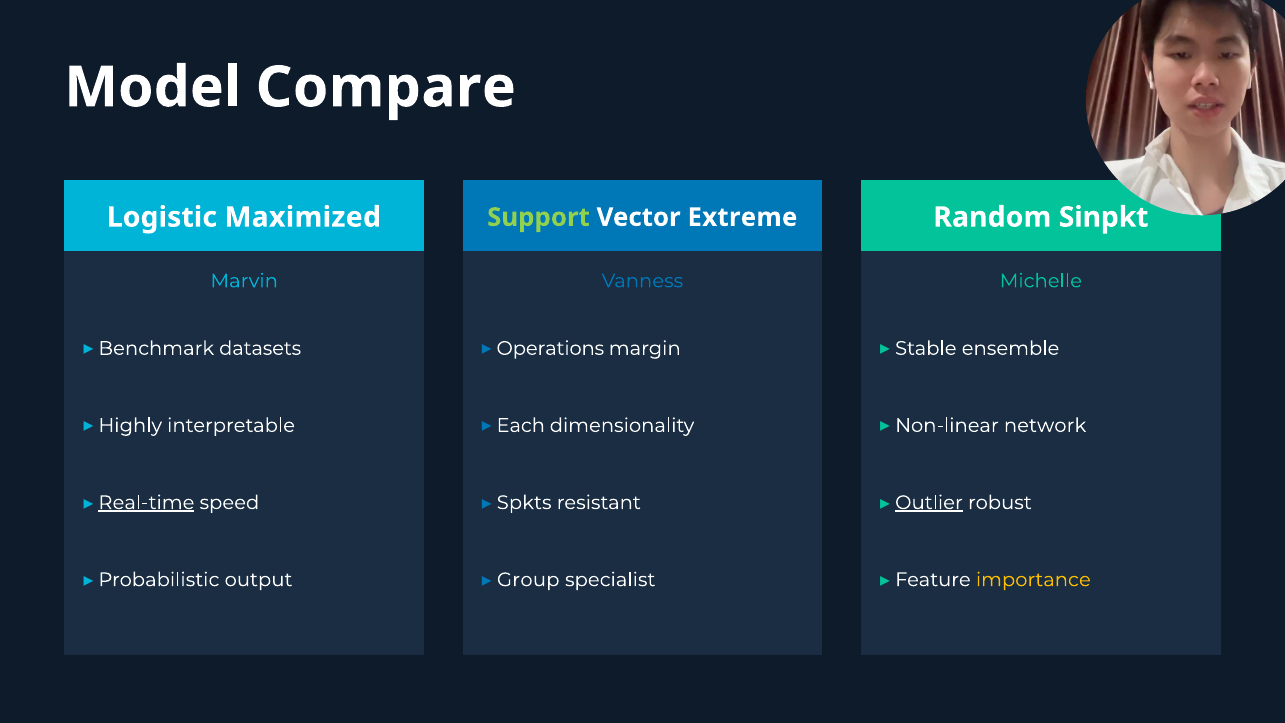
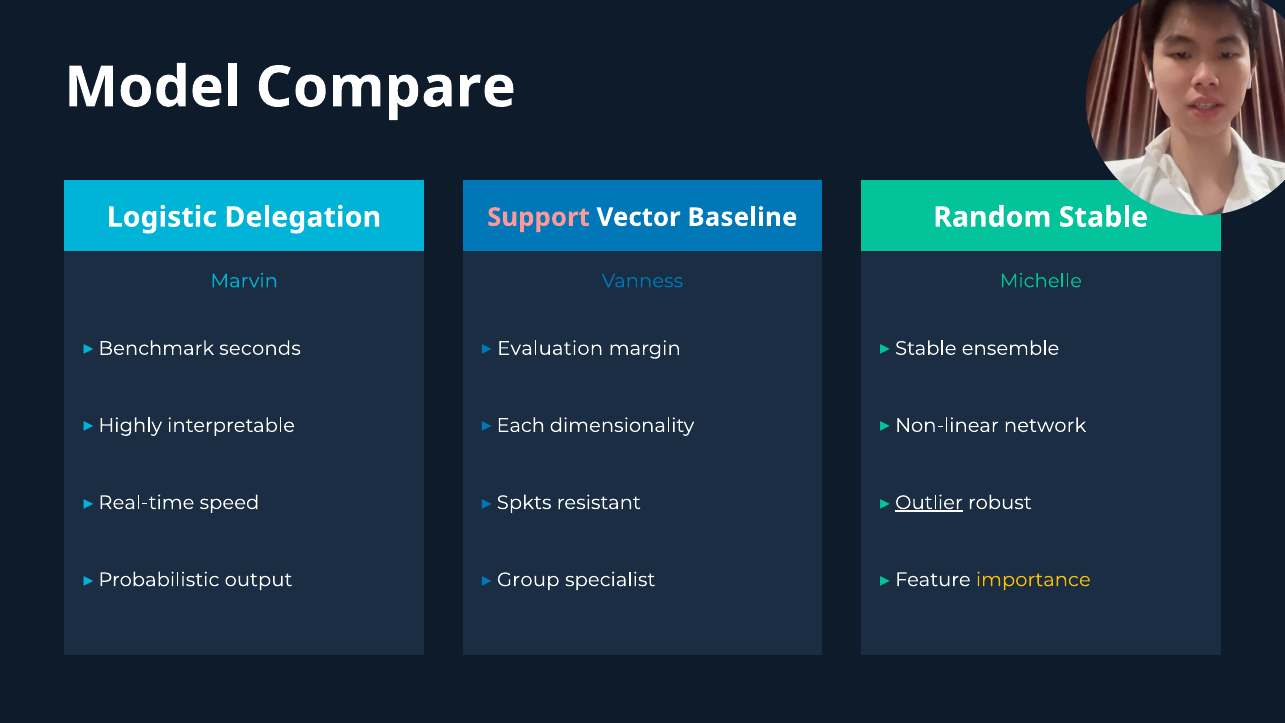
Maximized: Maximized -> Delegation (303, 217)
Random Sinpkt: Sinpkt -> Stable (1103, 217)
Support colour: light green -> pink (538, 217)
Extreme: Extreme -> Baseline (742, 217)
datasets: datasets -> seconds (260, 348)
Operations: Operations -> Evaluation (550, 348)
Real-time underline: present -> none (146, 502)
